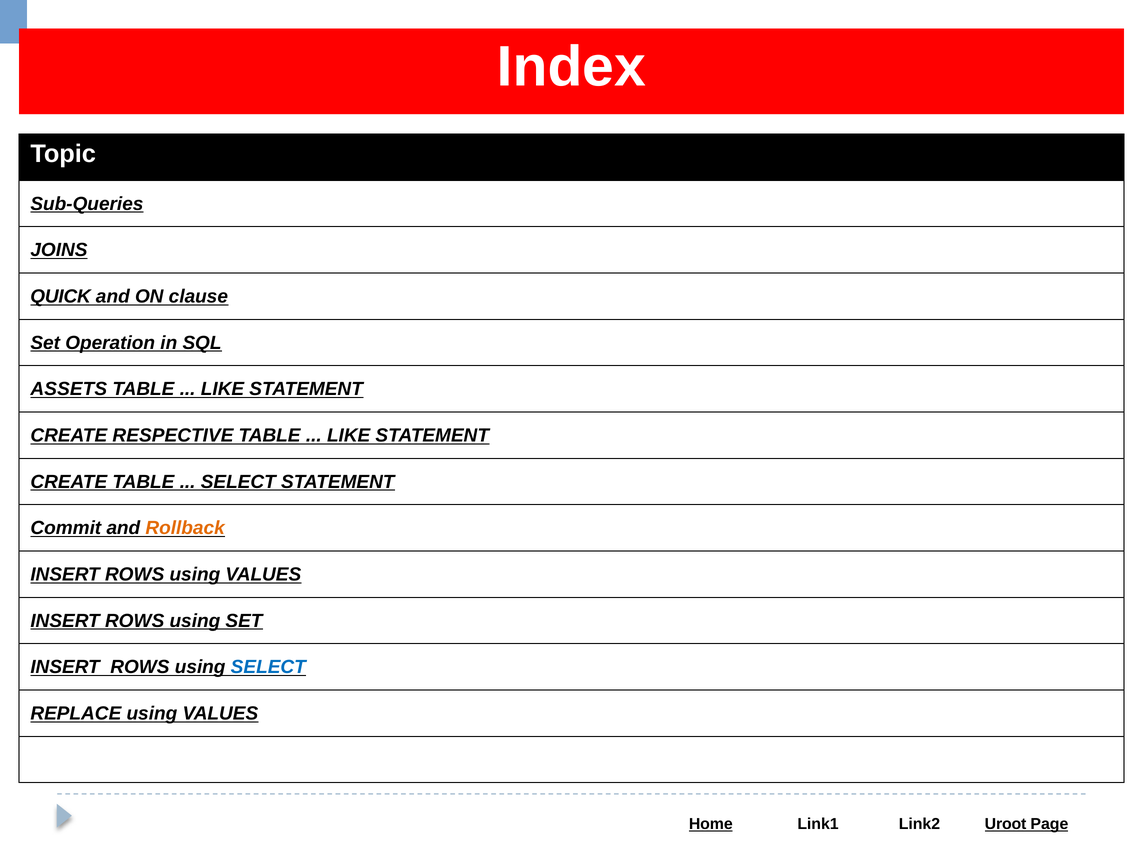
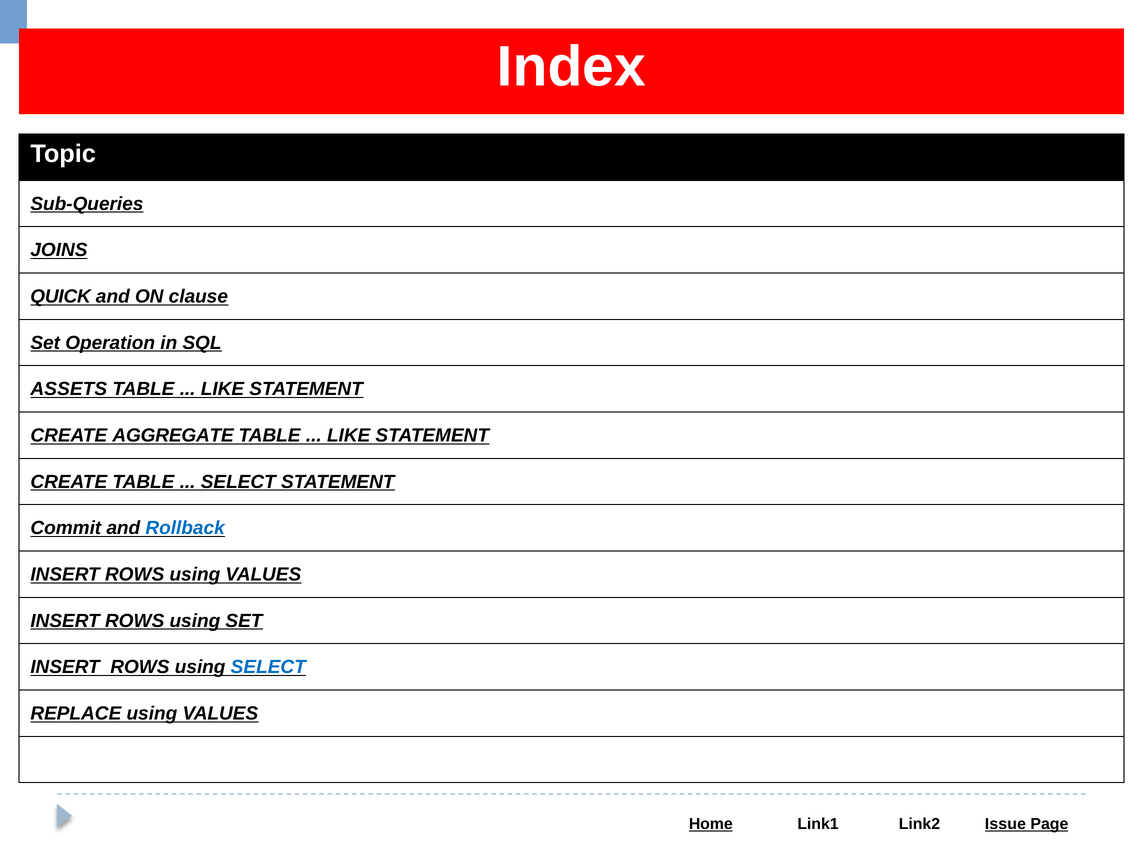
RESPECTIVE: RESPECTIVE -> AGGREGATE (173, 436)
Rollback colour: orange -> blue (185, 528)
Uroot: Uroot -> Issue (1005, 824)
